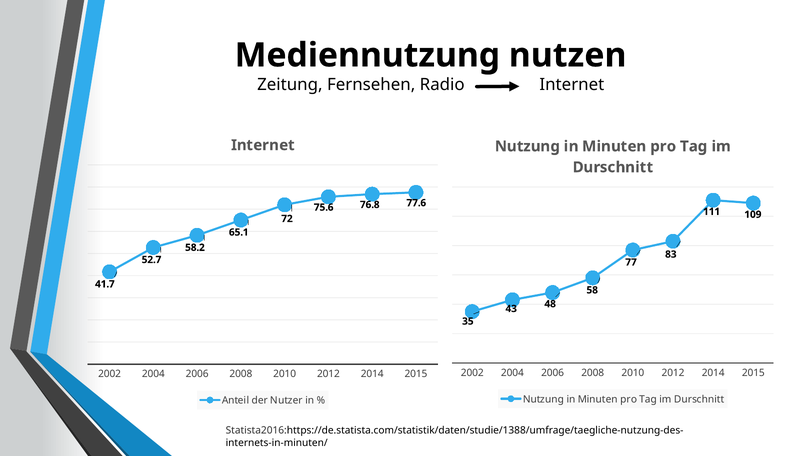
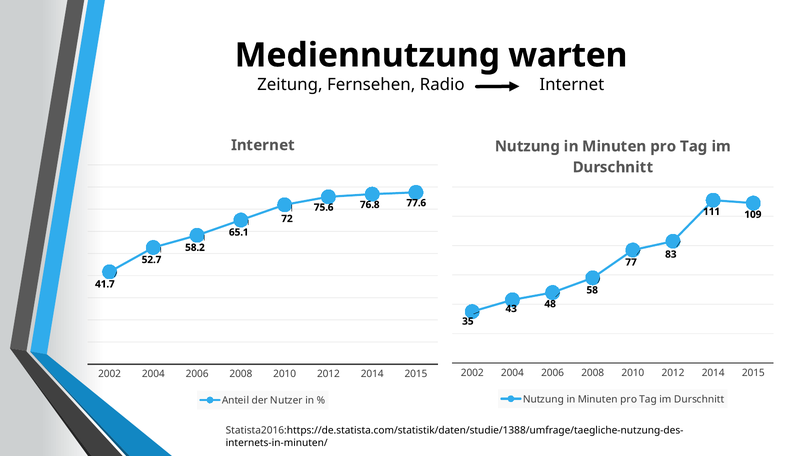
nutzen: nutzen -> warten (568, 55)
